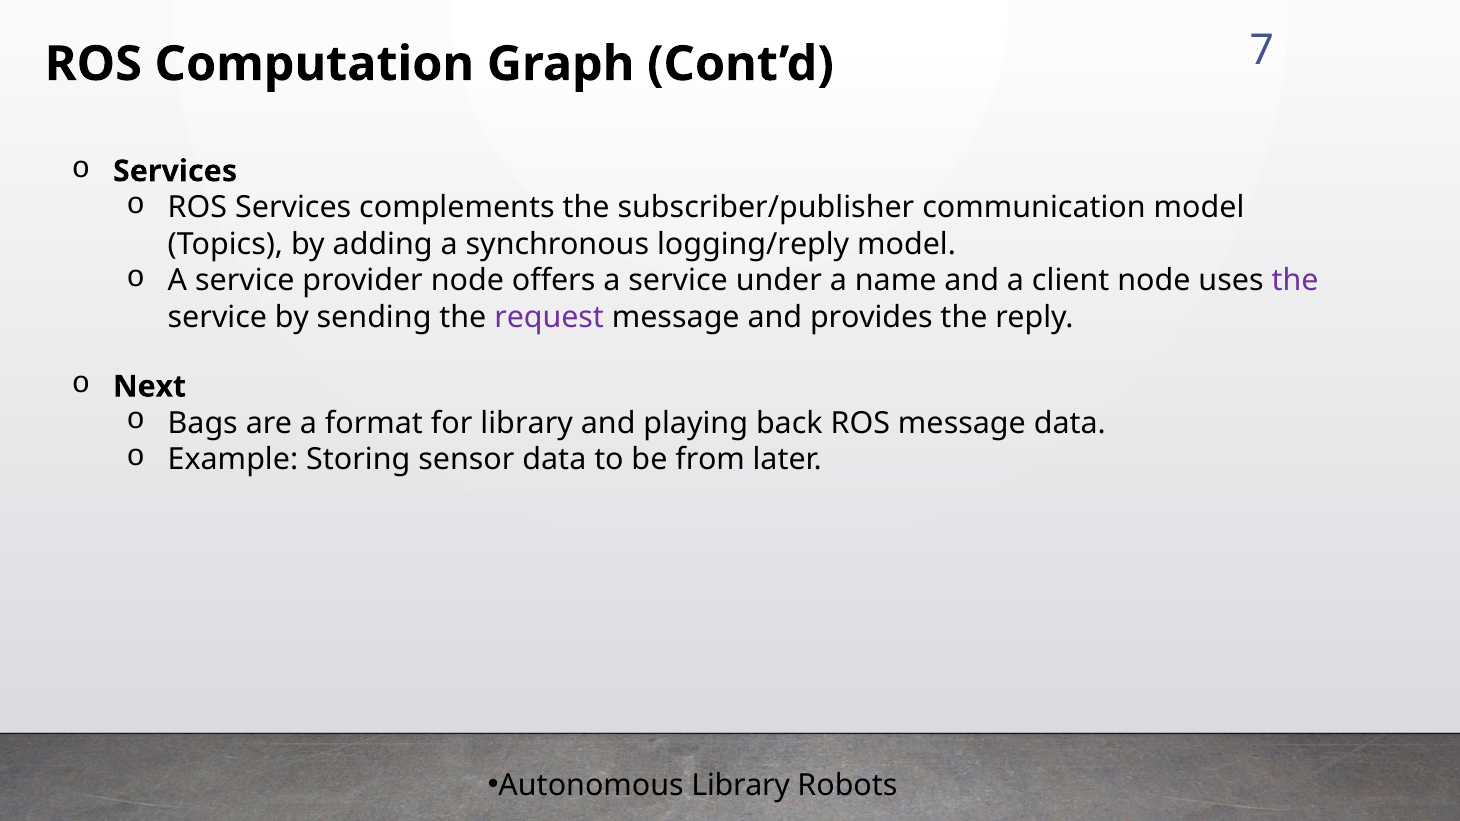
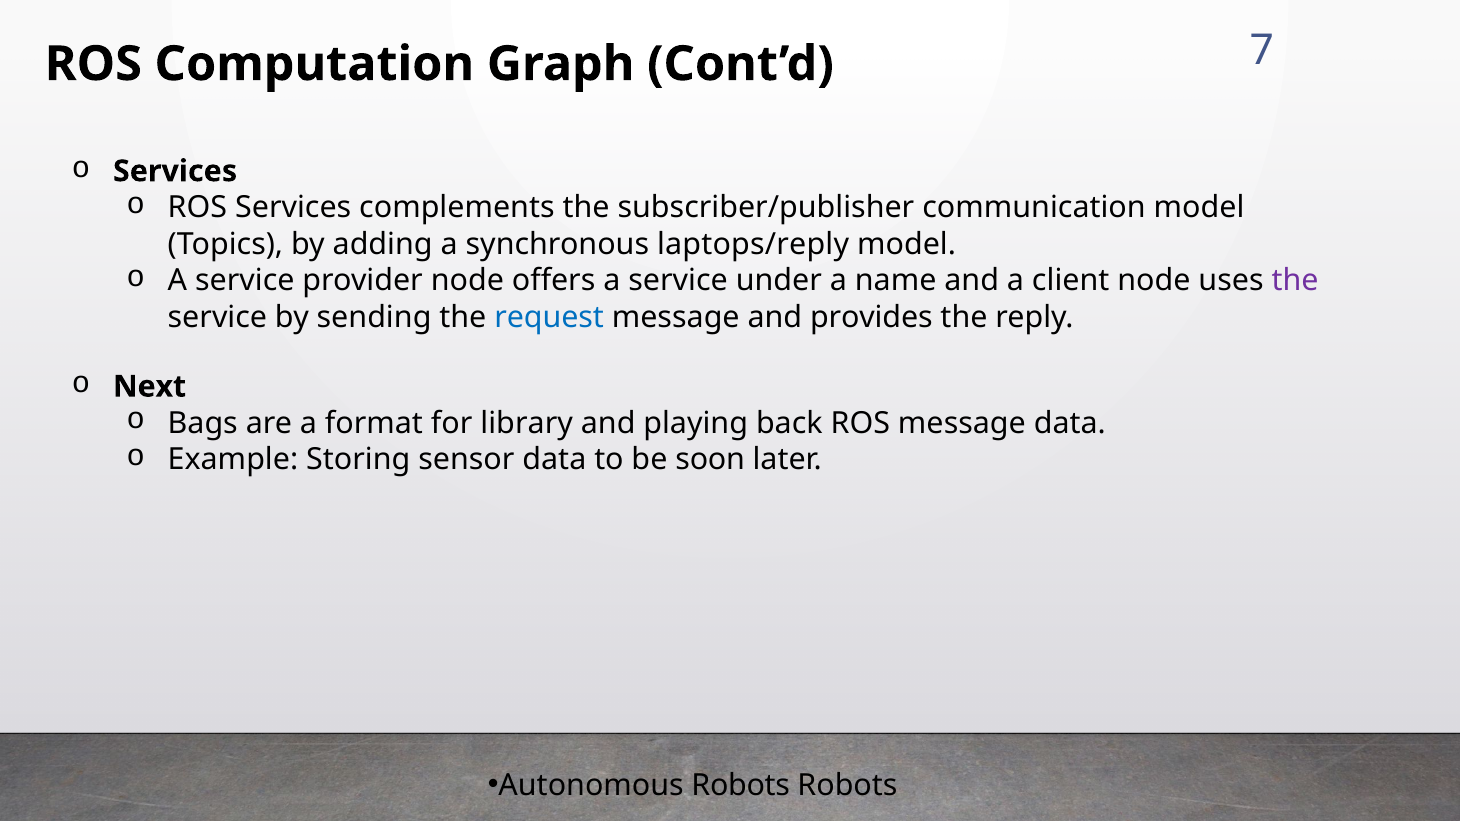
logging/reply: logging/reply -> laptops/reply (753, 244)
request colour: purple -> blue (549, 317)
from: from -> soon (710, 460)
Autonomous Library: Library -> Robots (741, 785)
